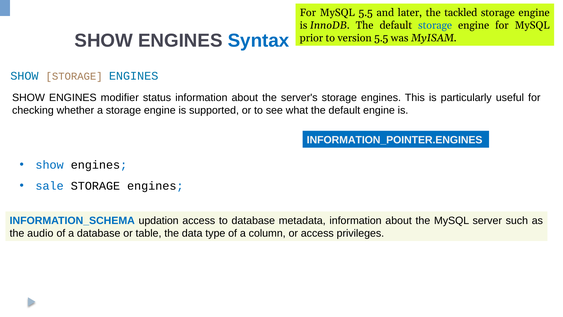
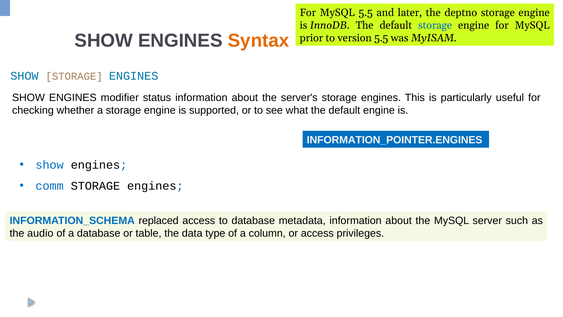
tackled: tackled -> deptno (461, 13)
Syntax colour: blue -> orange (259, 40)
sale: sale -> comm (50, 186)
updation: updation -> replaced (159, 220)
